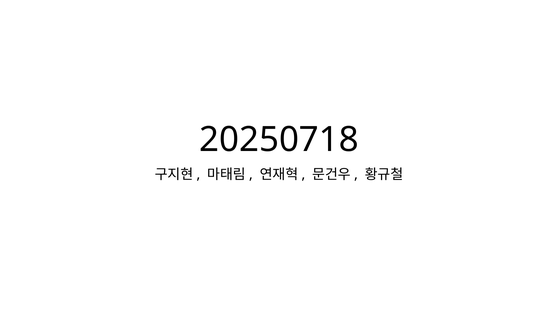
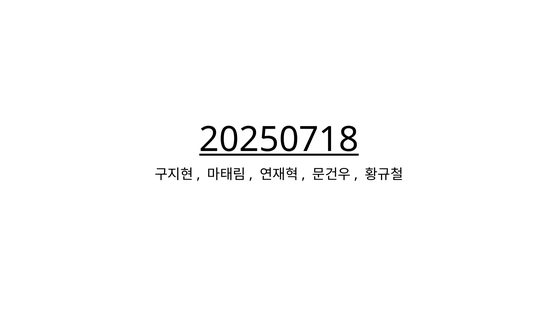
20250718 underline: none -> present (279, 139)
